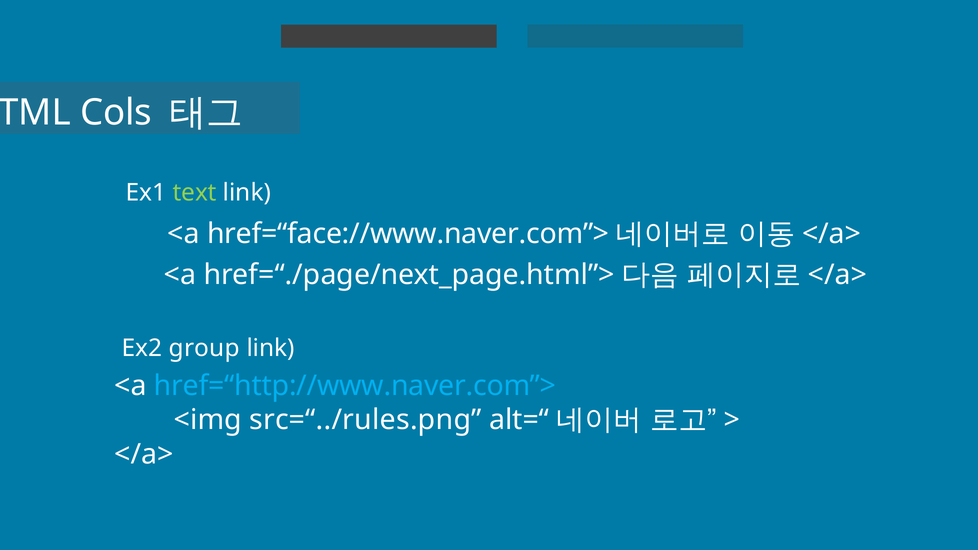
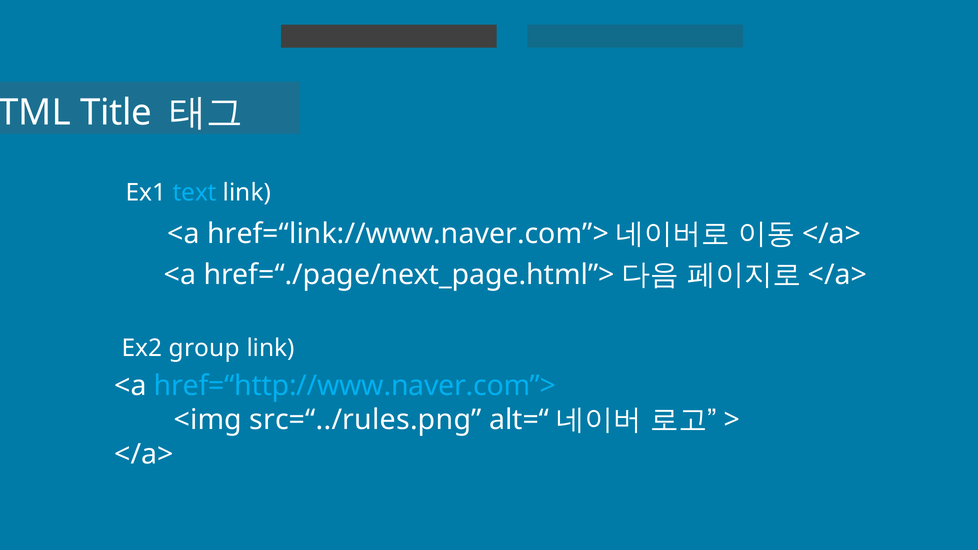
Cols: Cols -> Title (116, 113)
text colour: light green -> light blue (195, 193)
href=“face://www.naver.com”>: href=“face://www.naver.com”> -> href=“link://www.naver.com”> (408, 234)
